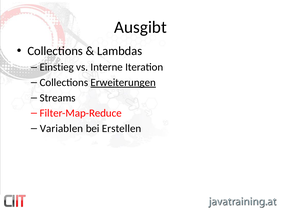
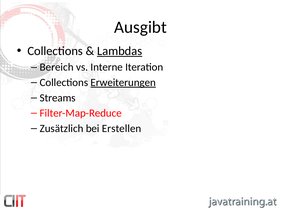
Lambdas underline: none -> present (120, 51)
Einstieg: Einstieg -> Bereich (57, 67)
Variablen: Variablen -> Zusätzlich (62, 128)
